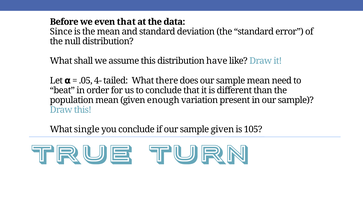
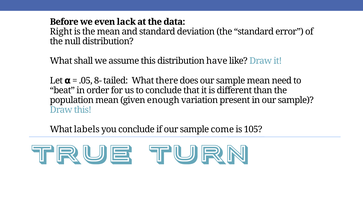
even that: that -> lack (126, 22)
Since: Since -> Right (61, 32)
4-: 4- -> 8- (98, 81)
single: single -> labels (87, 130)
sample given: given -> come (222, 130)
